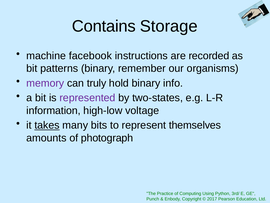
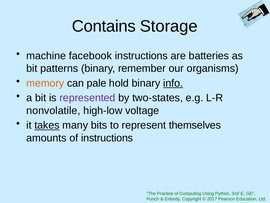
recorded: recorded -> batteries (209, 56)
memory colour: purple -> orange (45, 83)
truly: truly -> pale (97, 83)
info underline: none -> present (173, 83)
information: information -> nonvolatile (53, 110)
of photograph: photograph -> instructions (107, 138)
